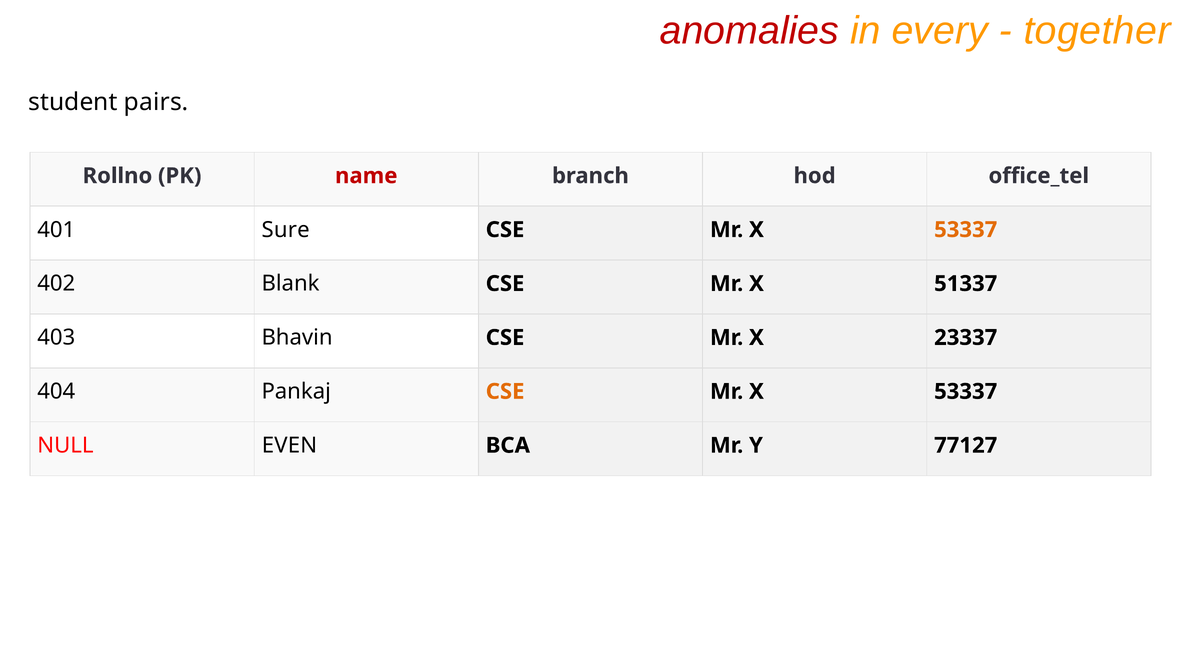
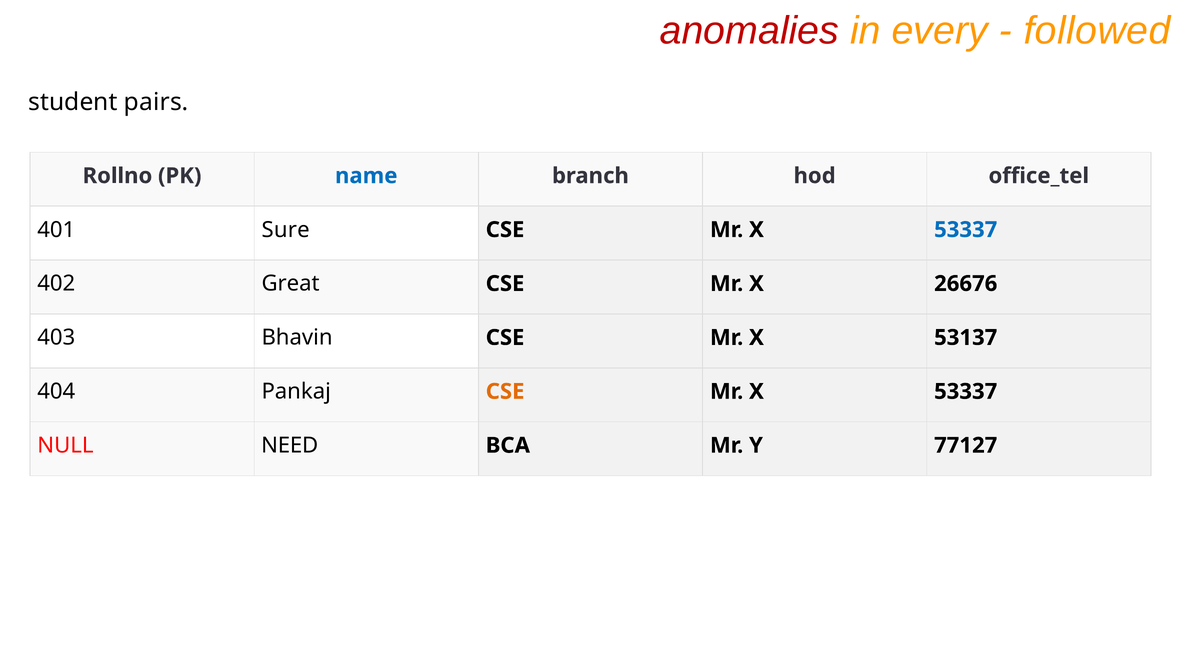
together: together -> followed (1097, 31)
name colour: red -> blue (366, 176)
53337 colour: orange -> blue (966, 230)
Blank: Blank -> Great (291, 284)
51337: 51337 -> 26676 (966, 284)
23337: 23337 -> 53137 (966, 338)
EVEN: EVEN -> NEED (290, 446)
